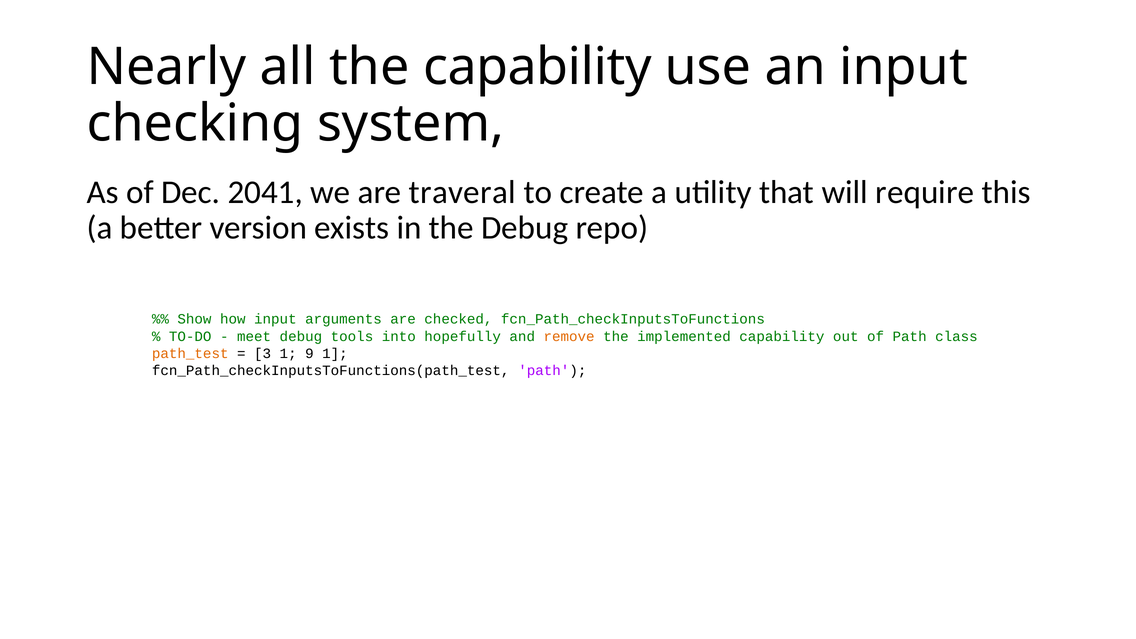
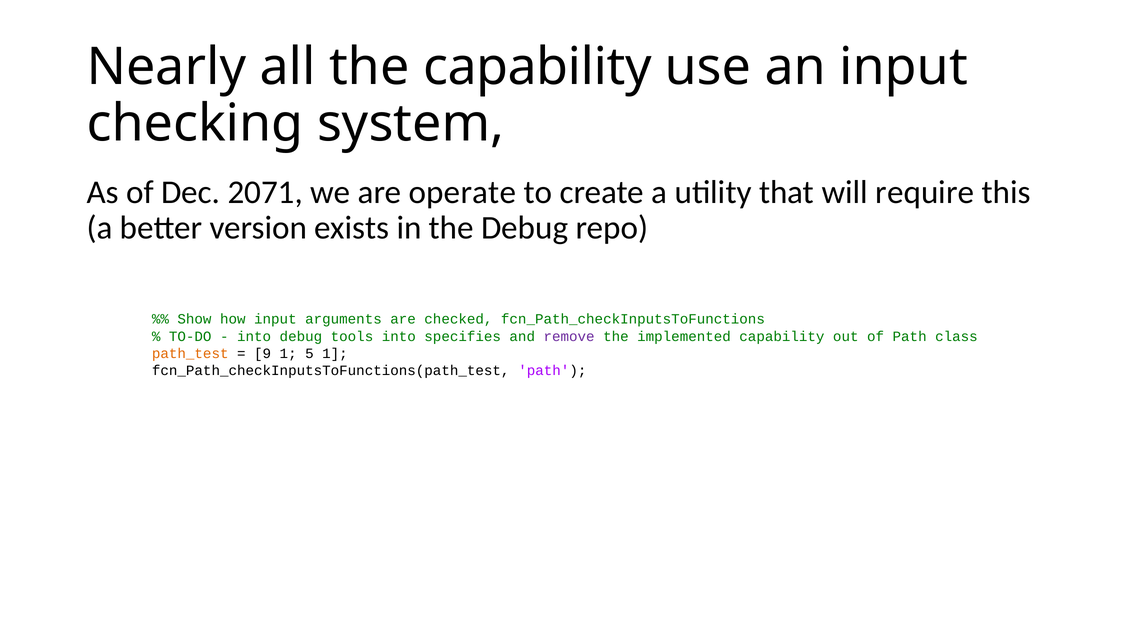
2041: 2041 -> 2071 (265, 192)
traveral: traveral -> operate (462, 192)
meet: meet -> into (254, 336)
hopefully: hopefully -> specifies (463, 336)
remove colour: orange -> purple (569, 336)
3: 3 -> 9 (263, 353)
9: 9 -> 5 (309, 353)
